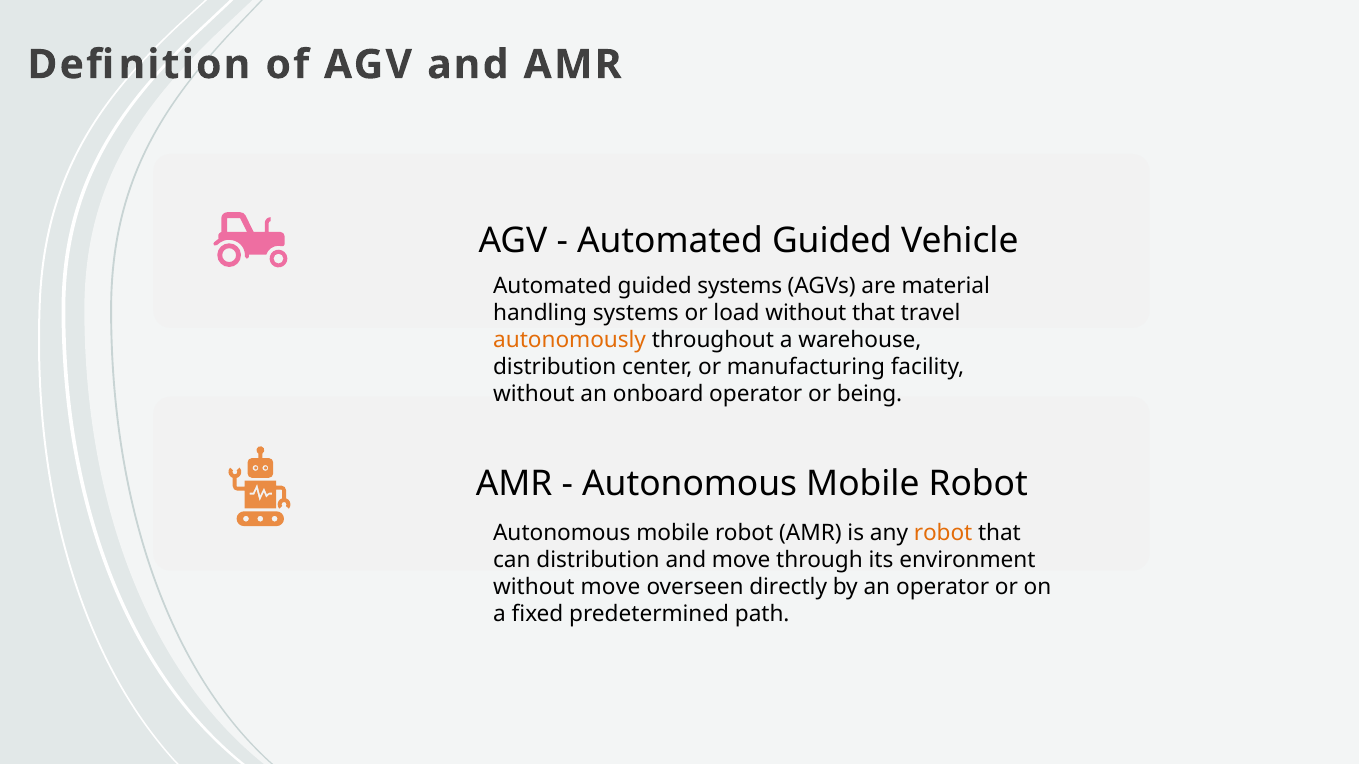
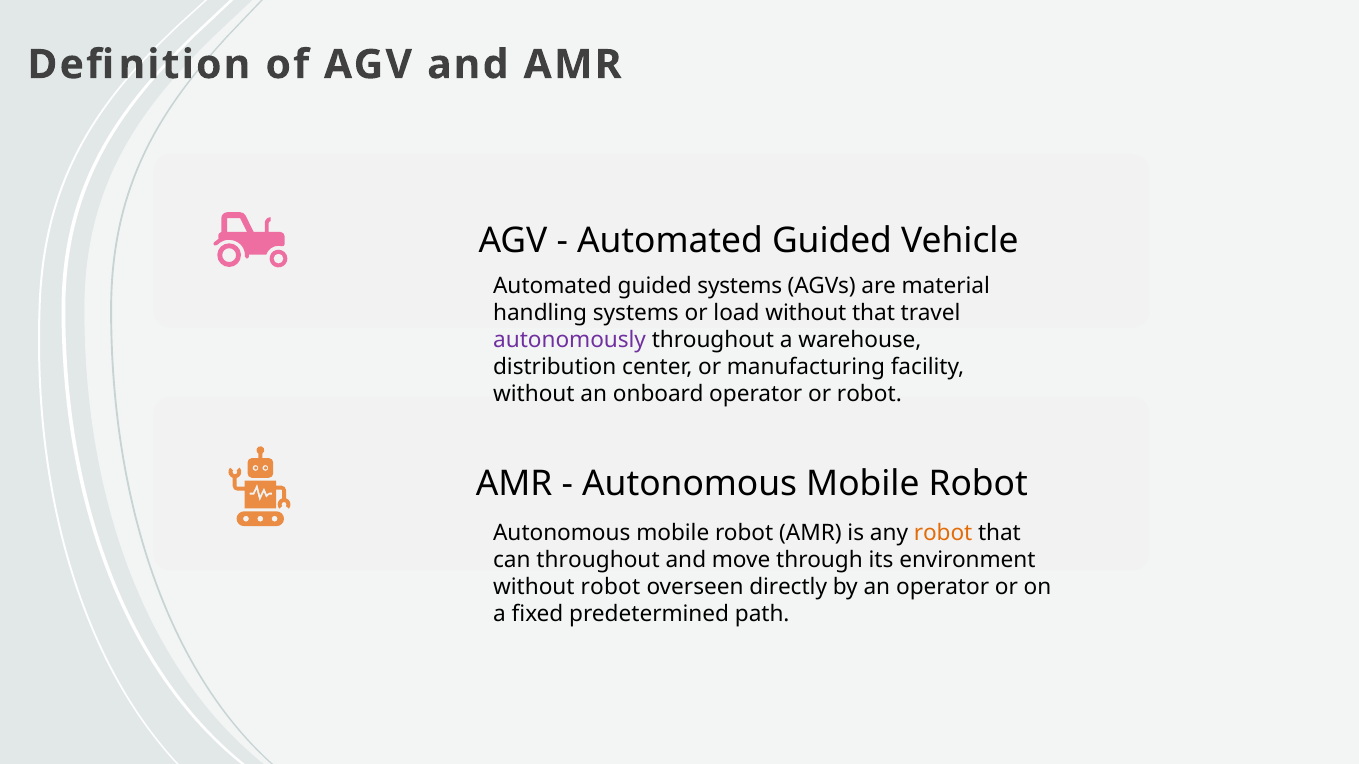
autonomously colour: orange -> purple (570, 340)
or being: being -> robot (869, 394)
can distribution: distribution -> throughout (598, 560)
without move: move -> robot (610, 587)
